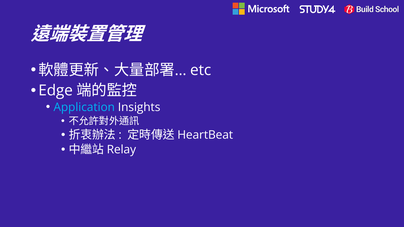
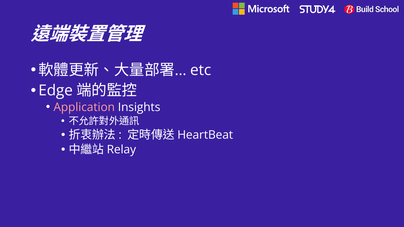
Application colour: light blue -> pink (84, 107)
